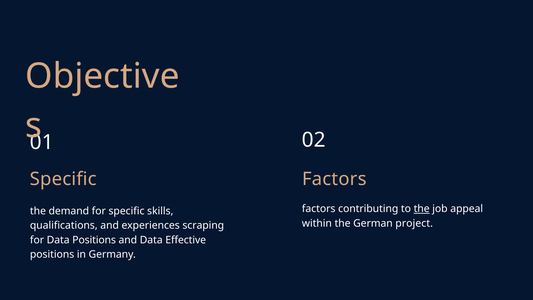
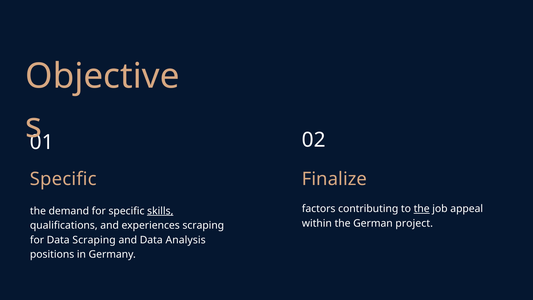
Factors: Factors -> Finalize (334, 179)
skills underline: none -> present (160, 211)
Data Positions: Positions -> Scraping (94, 240)
Effective: Effective -> Analysis (186, 240)
